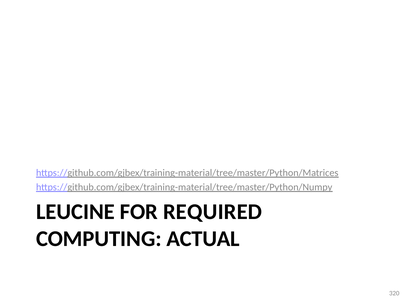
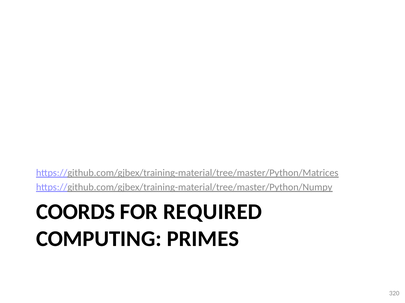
LEUCINE: LEUCINE -> COORDS (76, 212)
ACTUAL: ACTUAL -> PRIMES (203, 239)
